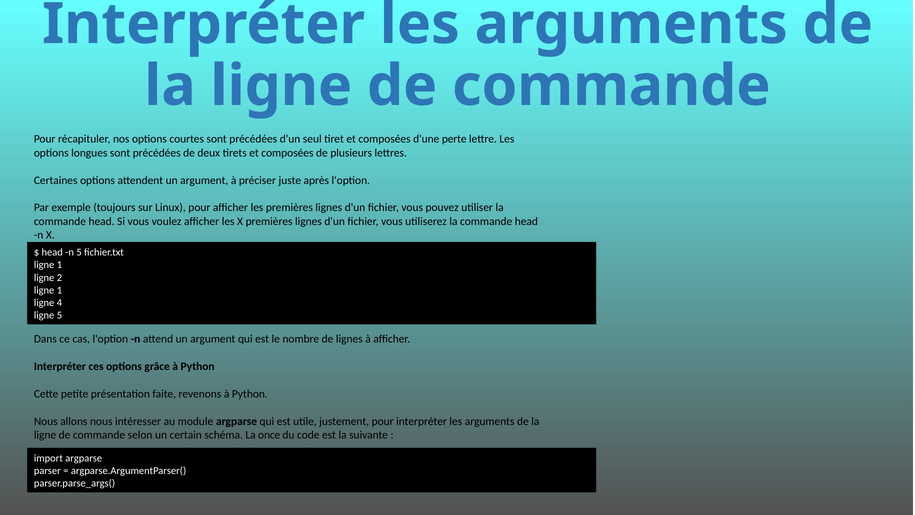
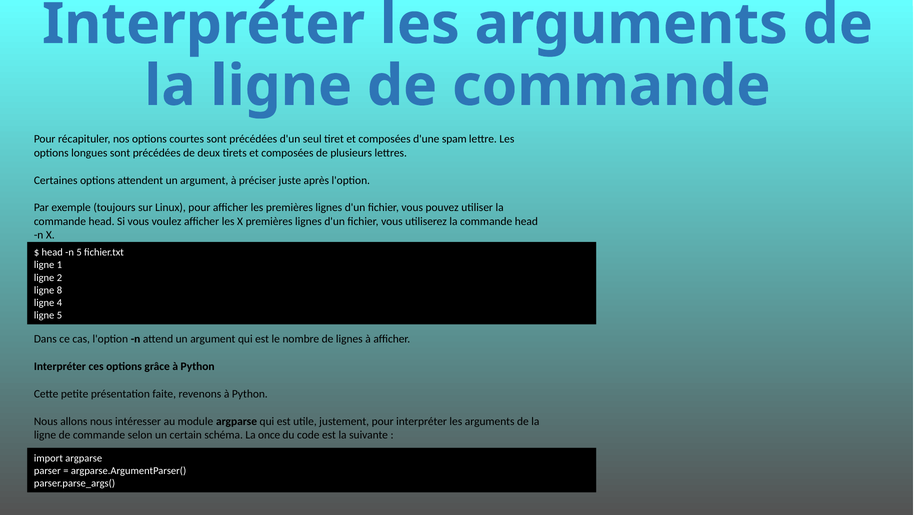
perte: perte -> spam (454, 139)
1: 1 -> 8 (59, 290)
